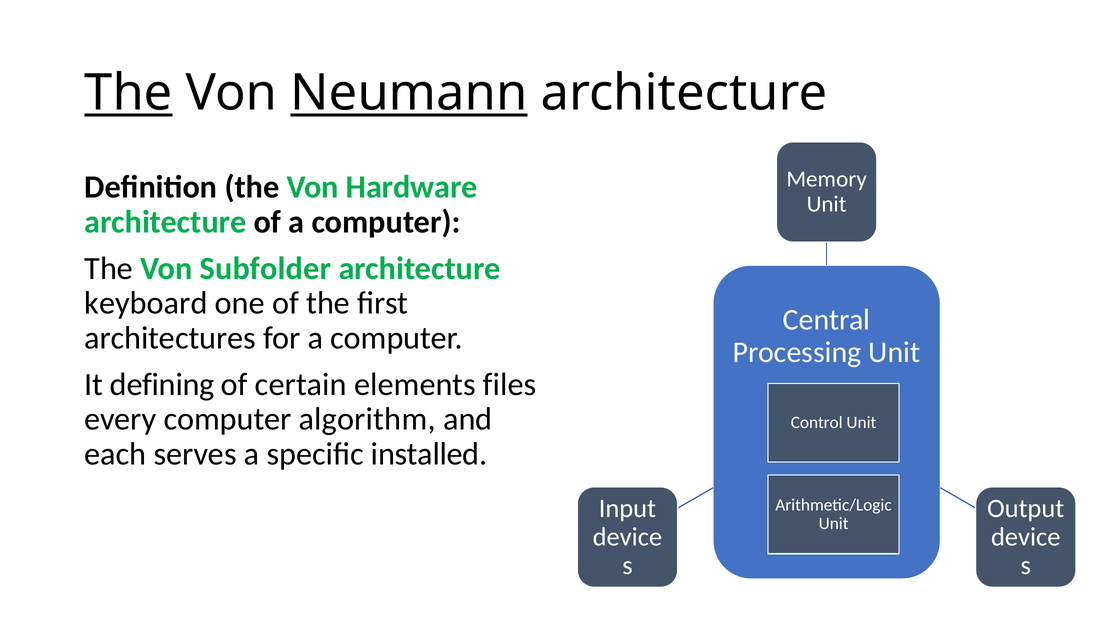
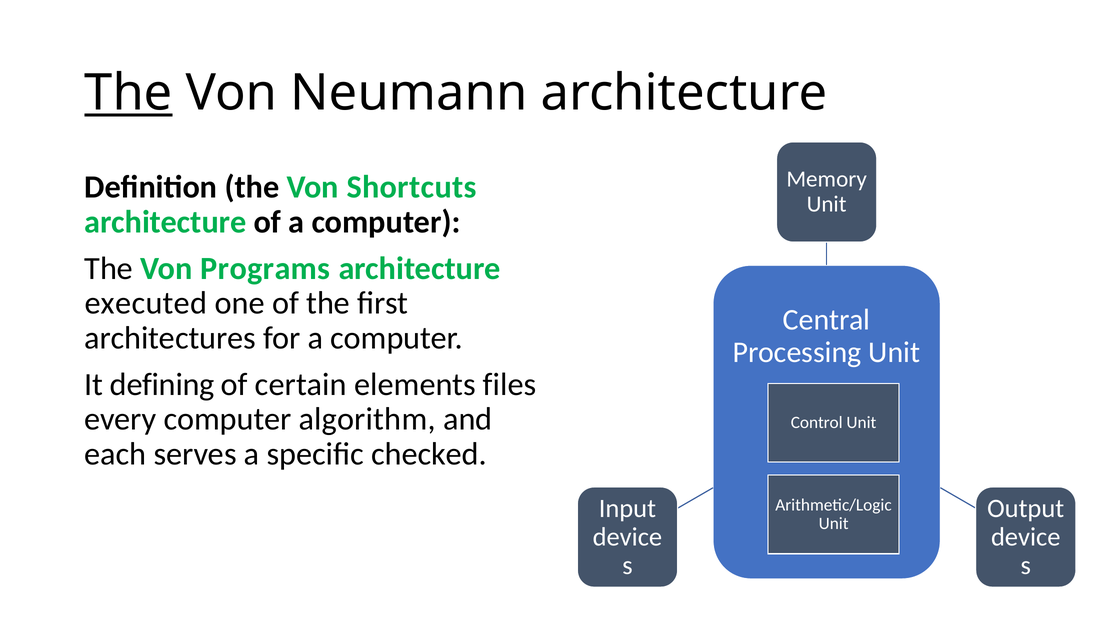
Neumann underline: present -> none (409, 93)
Hardware: Hardware -> Shortcuts (412, 187)
Subfolder: Subfolder -> Programs (265, 268)
keyboard: keyboard -> executed (146, 303)
installed: installed -> checked (429, 454)
